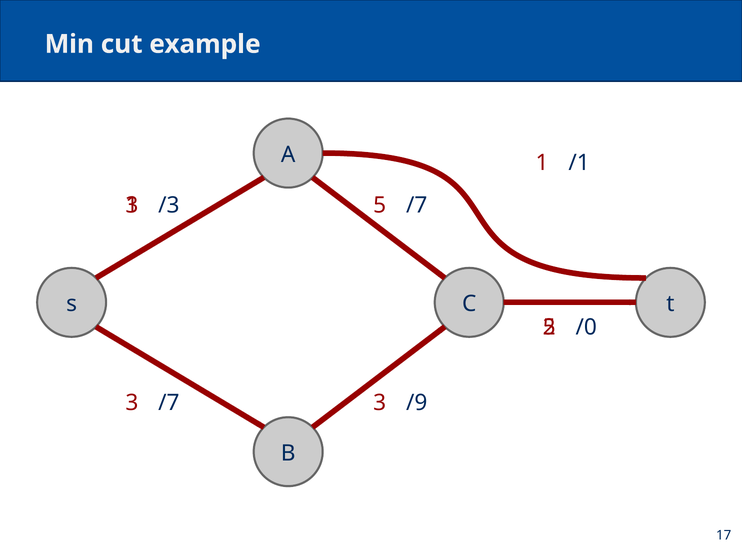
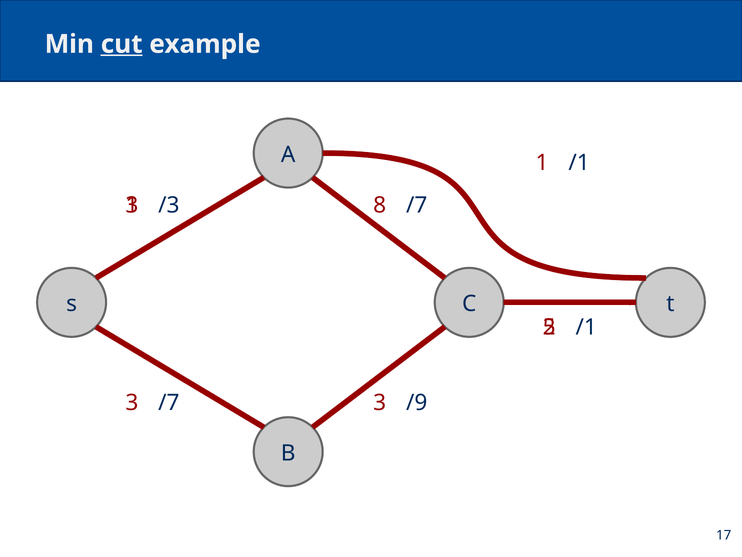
cut underline: none -> present (122, 44)
5: 5 -> 8 (380, 205)
/0: /0 -> /1 (586, 327)
